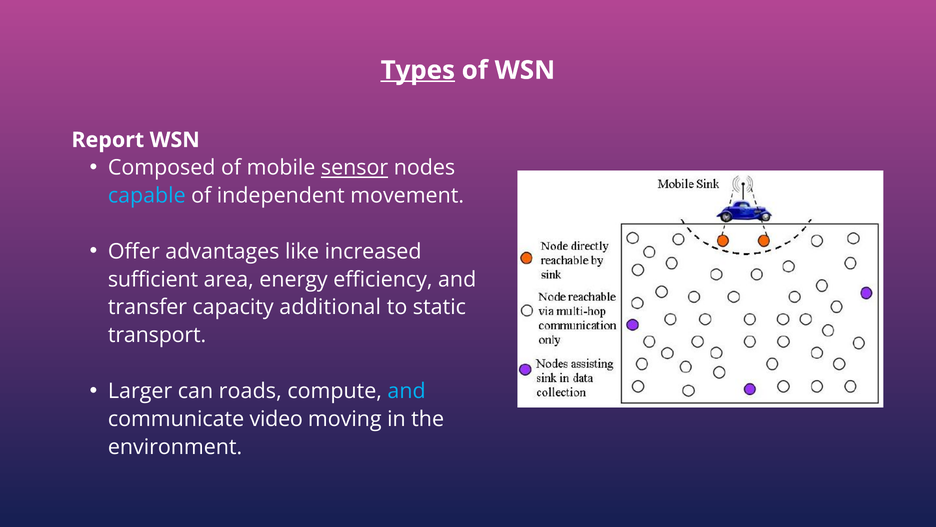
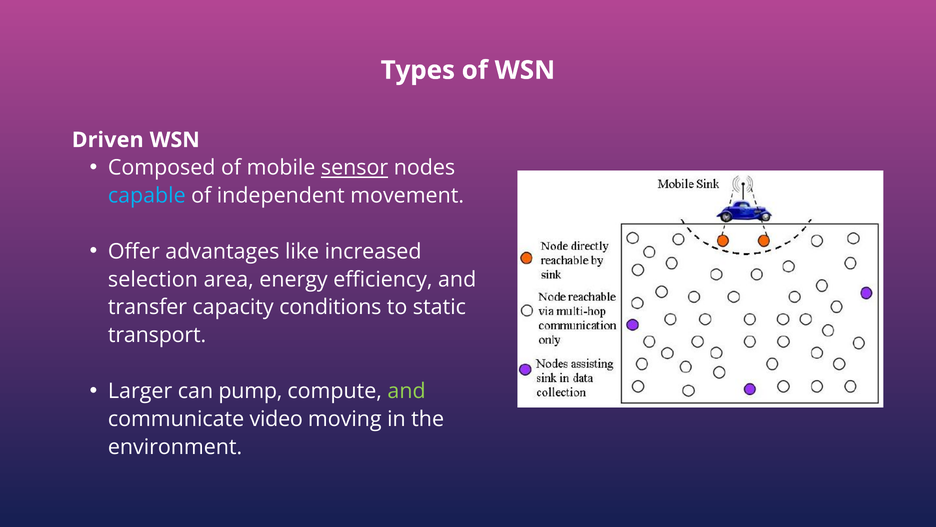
Types underline: present -> none (418, 70)
Report: Report -> Driven (108, 140)
sufficient: sufficient -> selection (153, 279)
additional: additional -> conditions (330, 307)
roads: roads -> pump (250, 391)
and colour: light blue -> light green (407, 391)
